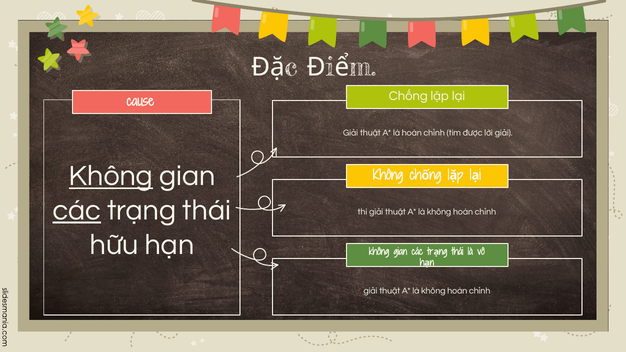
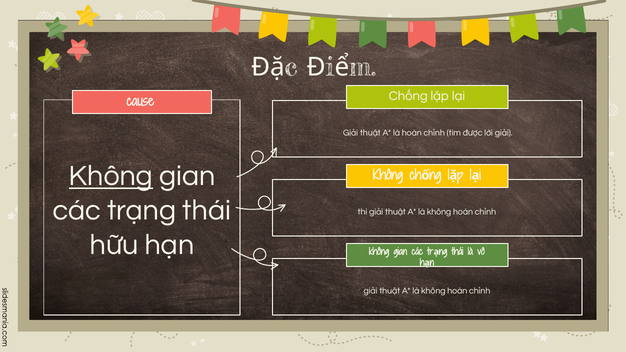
các underline: present -> none (77, 210)
